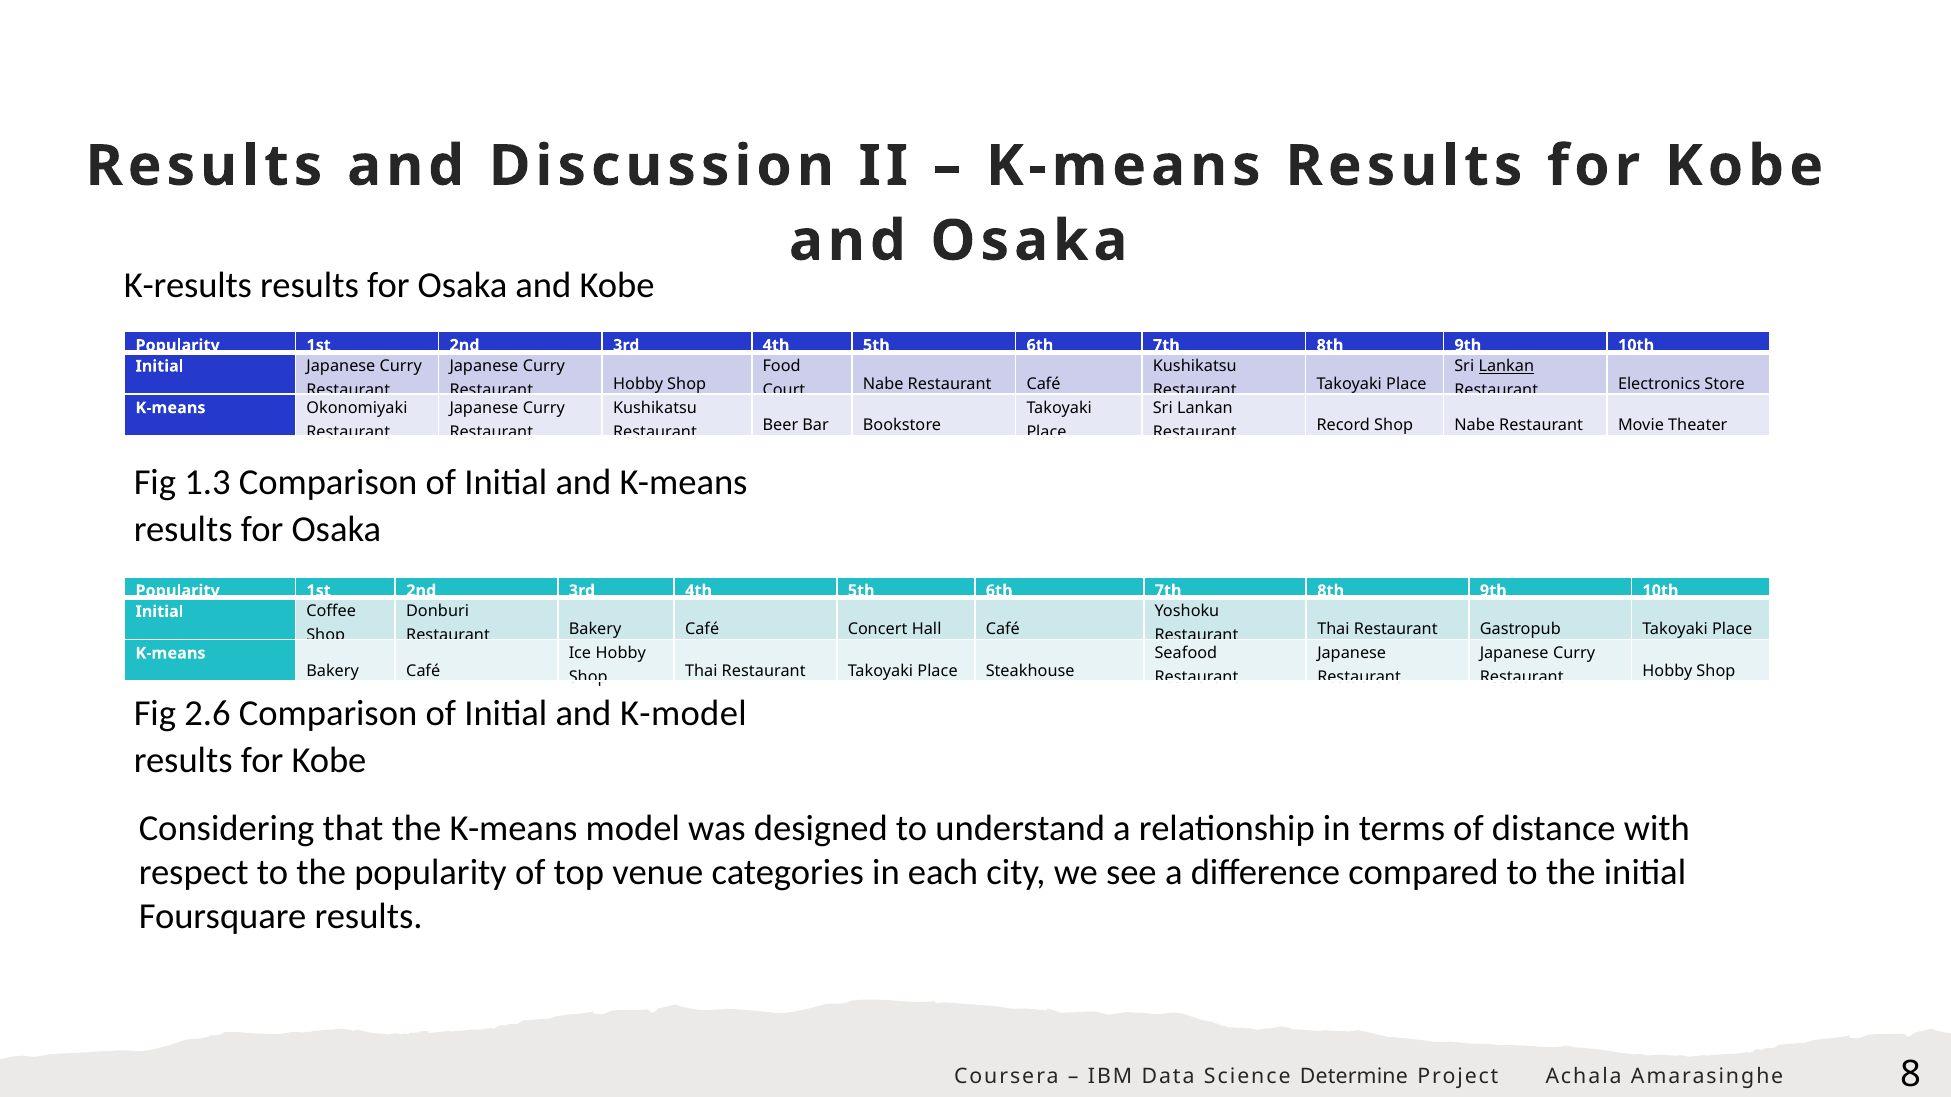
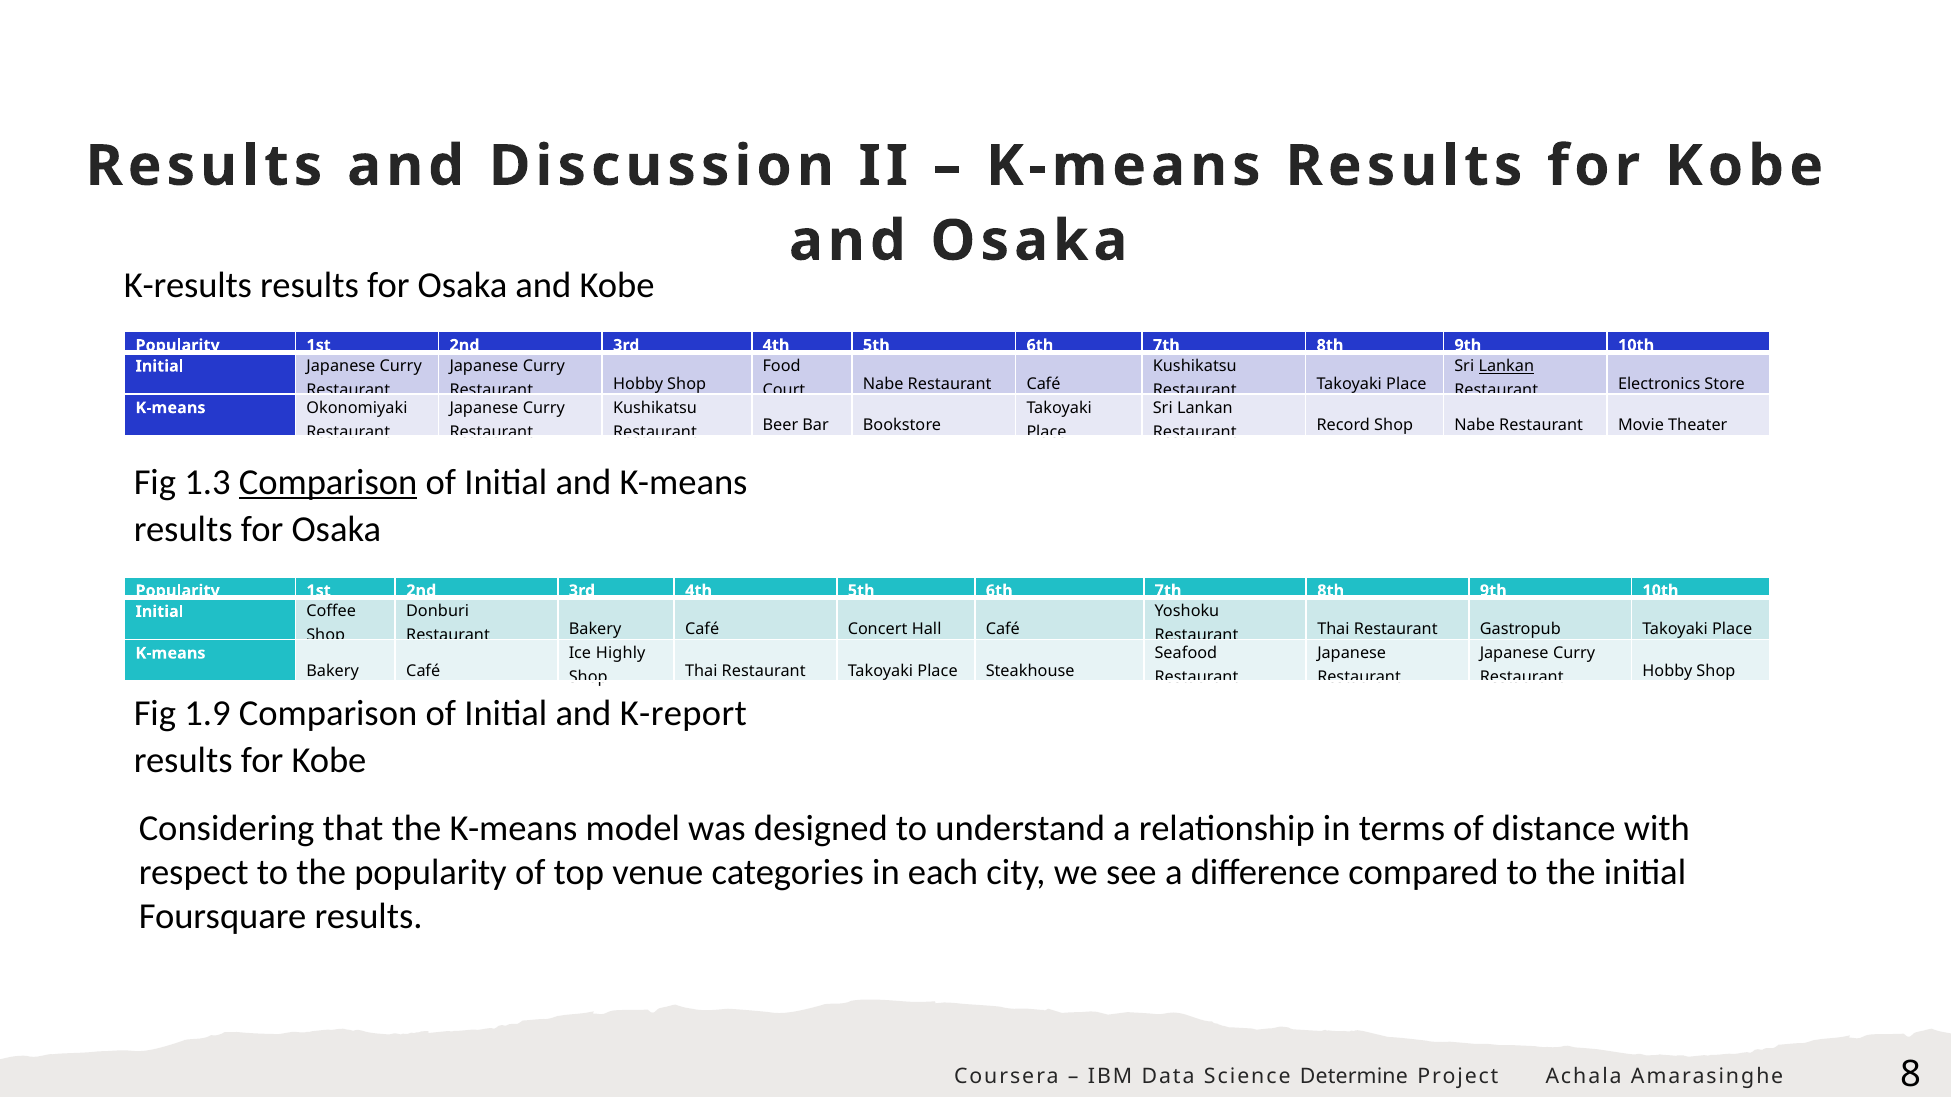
Comparison underline: none -> present (328, 483)
Ice Hobby: Hobby -> Highly (621, 653)
2.6: 2.6 -> 1.9 (207, 714)
K-model: K-model -> K-report (683, 714)
